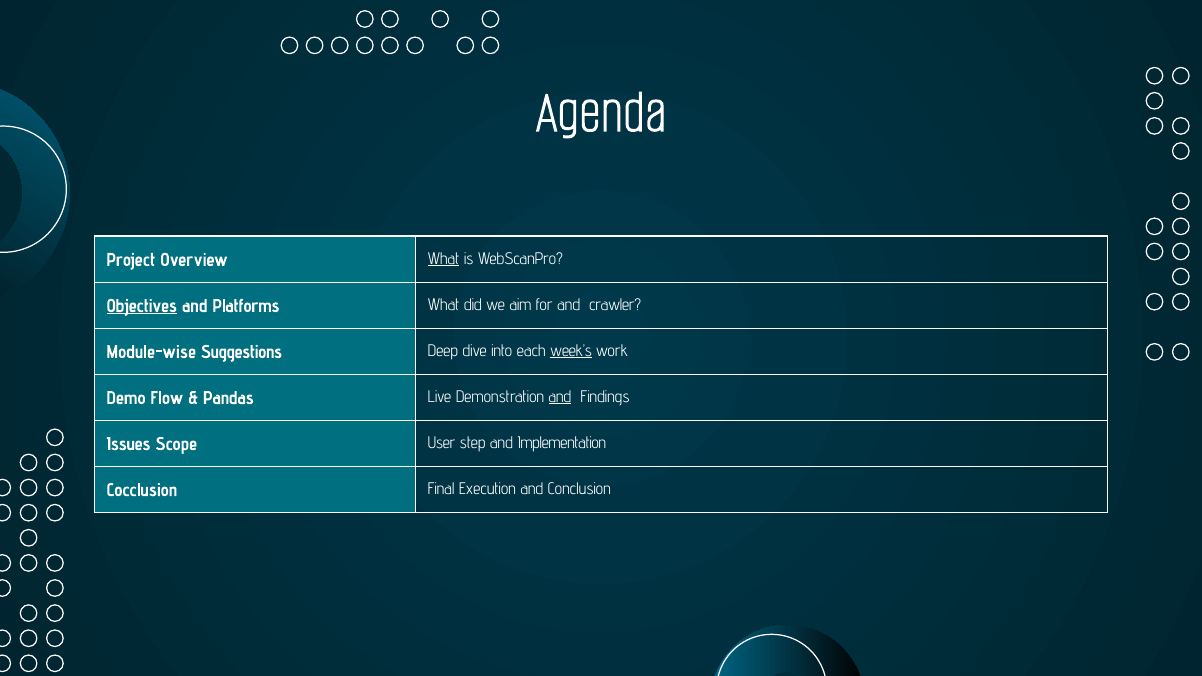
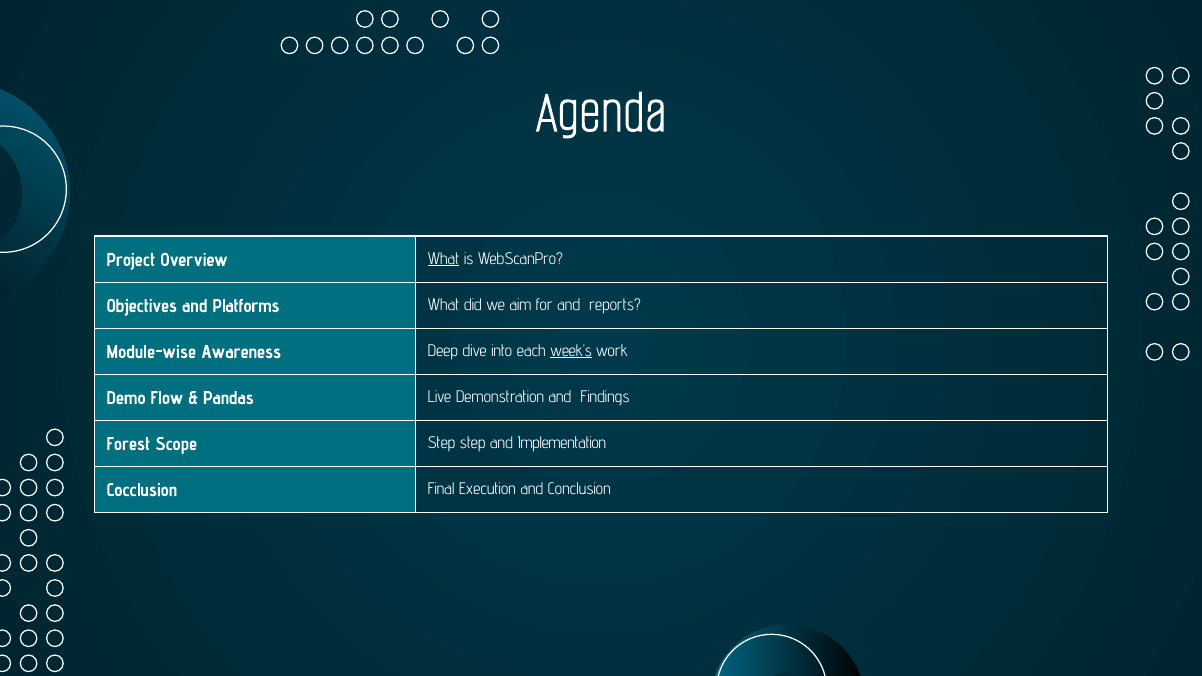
Objectives underline: present -> none (142, 306)
crawler: crawler -> reports (615, 305)
Suggestions: Suggestions -> Awareness (241, 352)
and underline: present -> none (560, 397)
Issues: Issues -> Forest (128, 444)
Scope User: User -> Step (442, 443)
